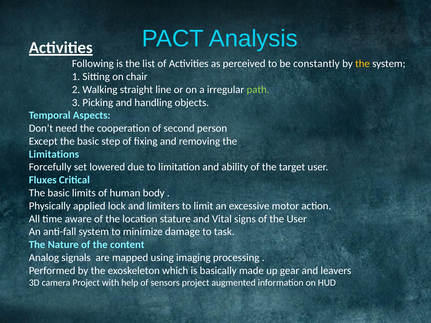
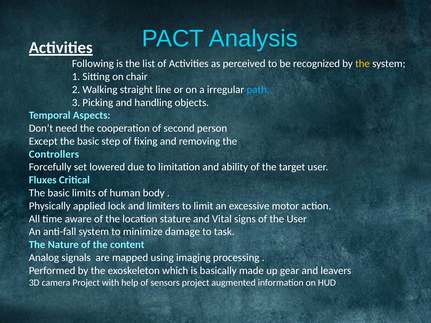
constantly: constantly -> recognized (316, 64)
path colour: light green -> light blue (258, 90)
Limitations: Limitations -> Controllers (54, 154)
